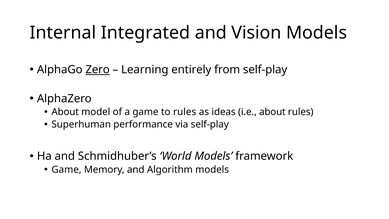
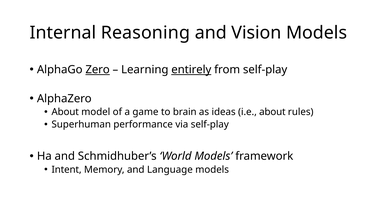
Integrated: Integrated -> Reasoning (145, 33)
entirely underline: none -> present (191, 70)
to rules: rules -> brain (185, 112)
Game: Game -> Intent (67, 169)
Algorithm: Algorithm -> Language (170, 169)
